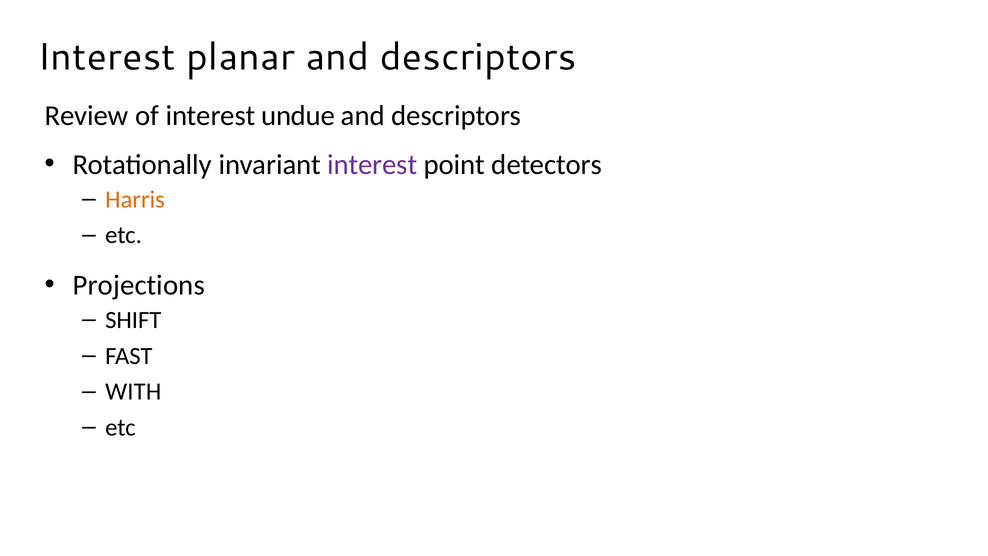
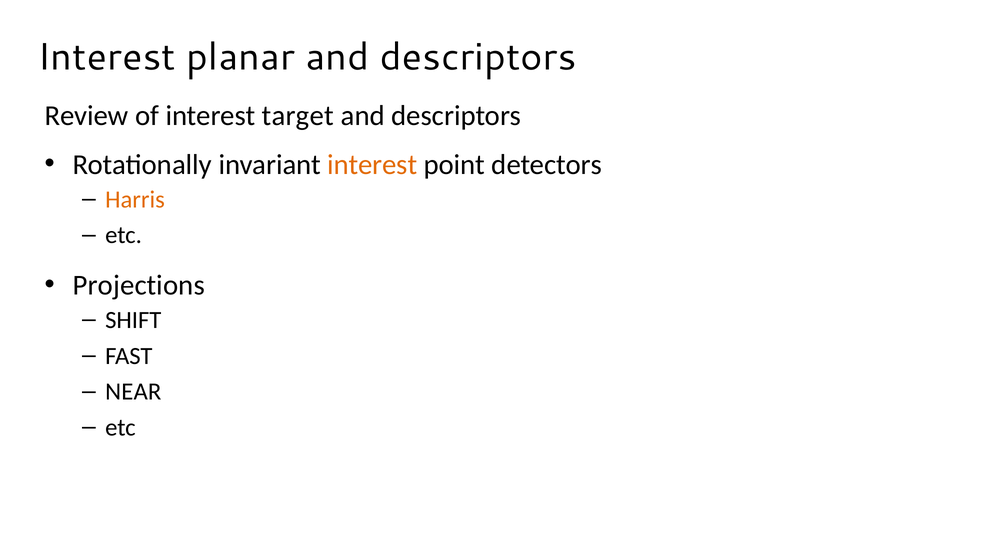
undue: undue -> target (298, 116)
interest colour: purple -> orange (372, 164)
WITH: WITH -> NEAR (133, 392)
